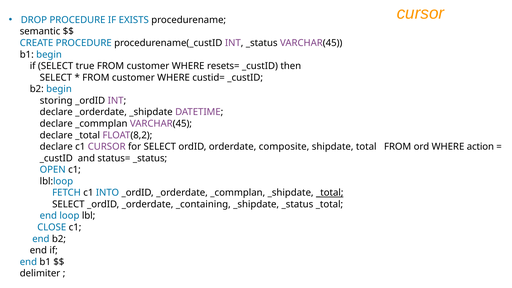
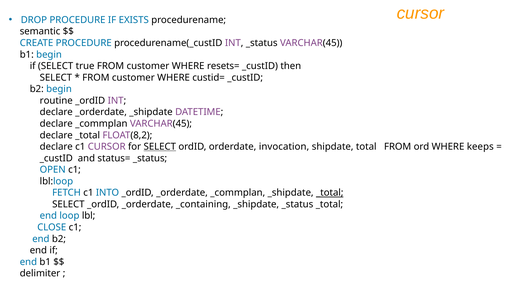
storing: storing -> routine (56, 101)
SELECT underline: none -> present (160, 147)
composite: composite -> invocation (284, 147)
action: action -> keeps (480, 147)
